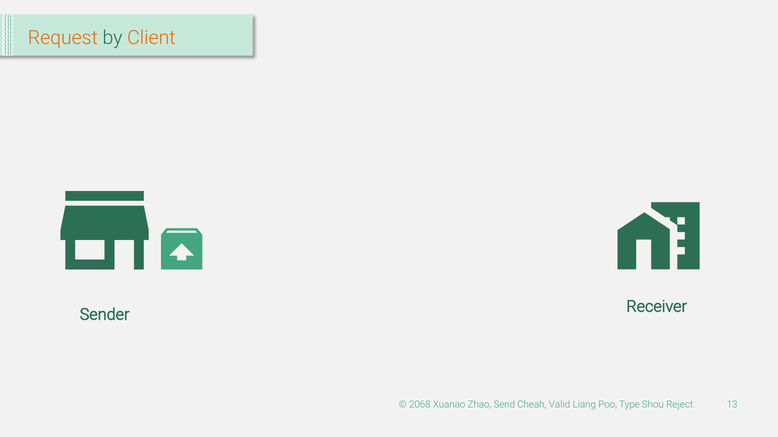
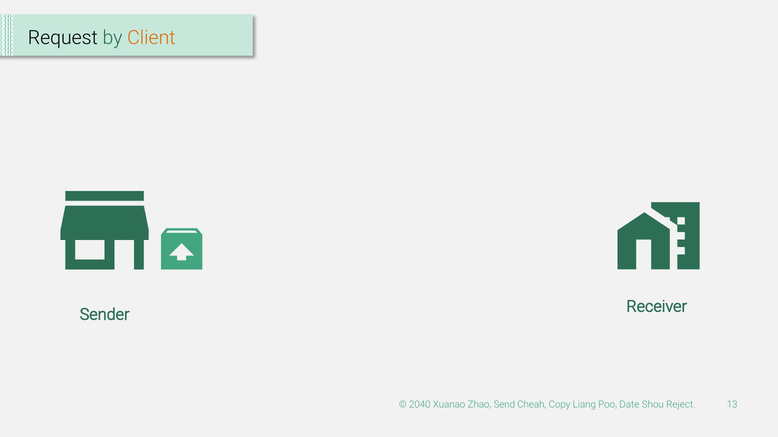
Request colour: orange -> black (63, 38)
2068: 2068 -> 2040 (420, 405)
Valid: Valid -> Copy (560, 405)
Type: Type -> Date (629, 405)
